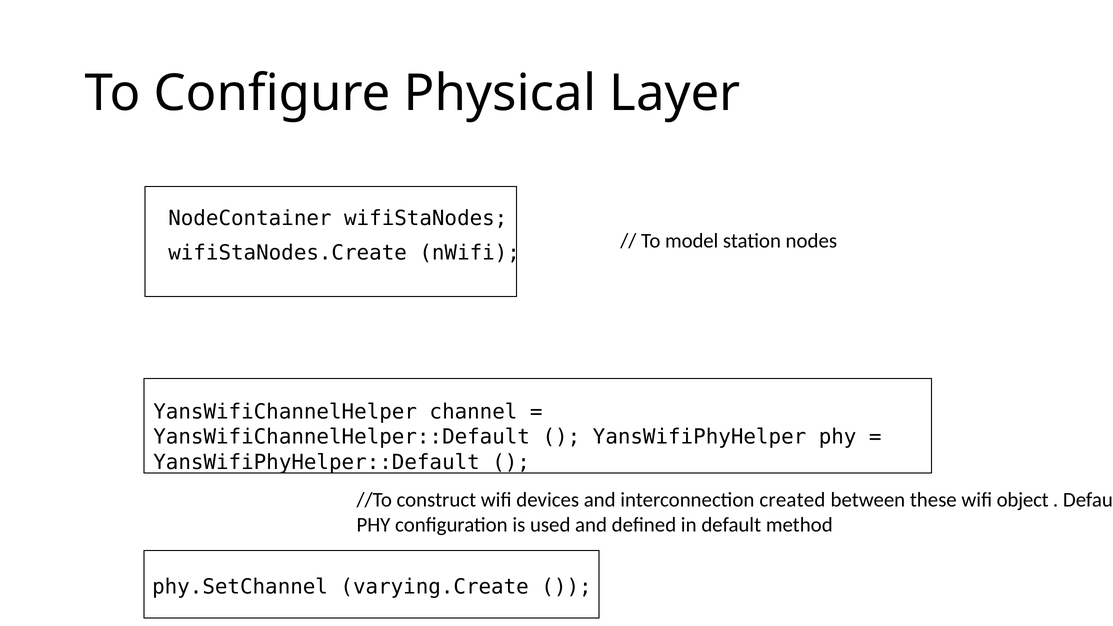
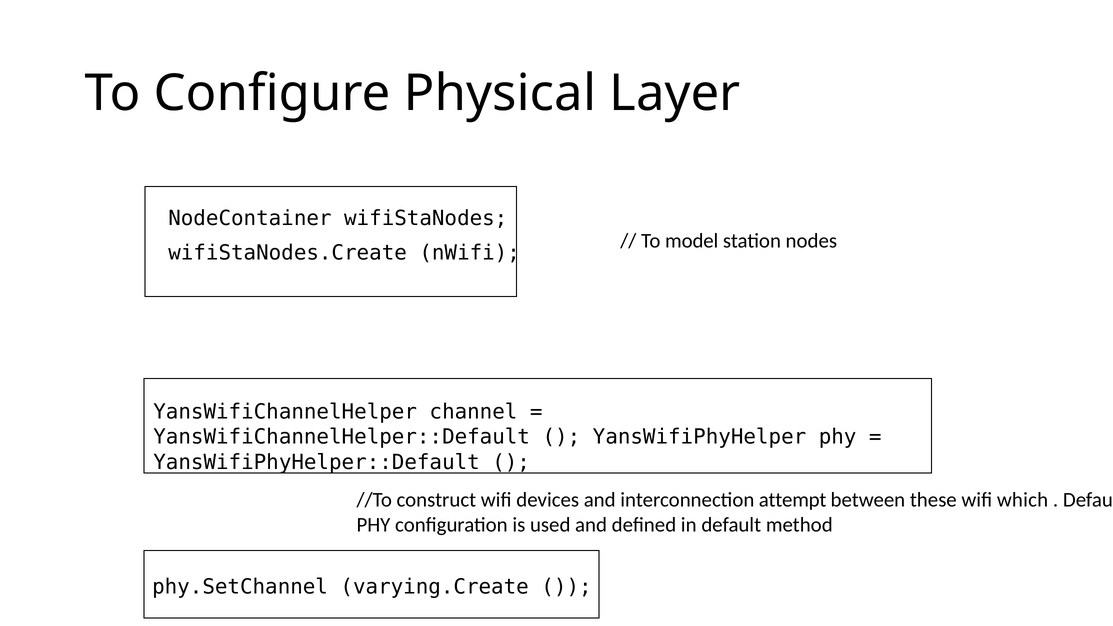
created: created -> attempt (793, 500)
object: object -> which (1022, 500)
